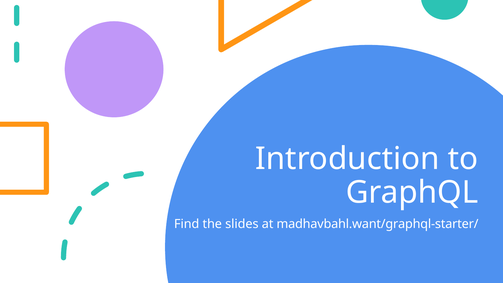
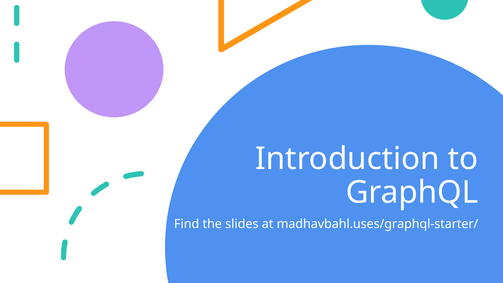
madhavbahl.want/graphql-starter/: madhavbahl.want/graphql-starter/ -> madhavbahl.uses/graphql-starter/ (377, 224)
